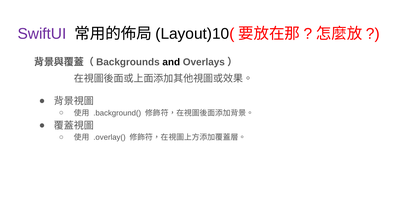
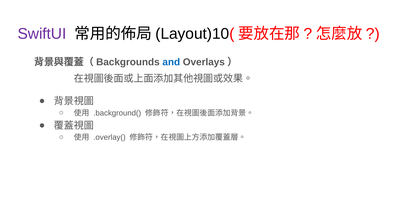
and colour: black -> blue (171, 62)
